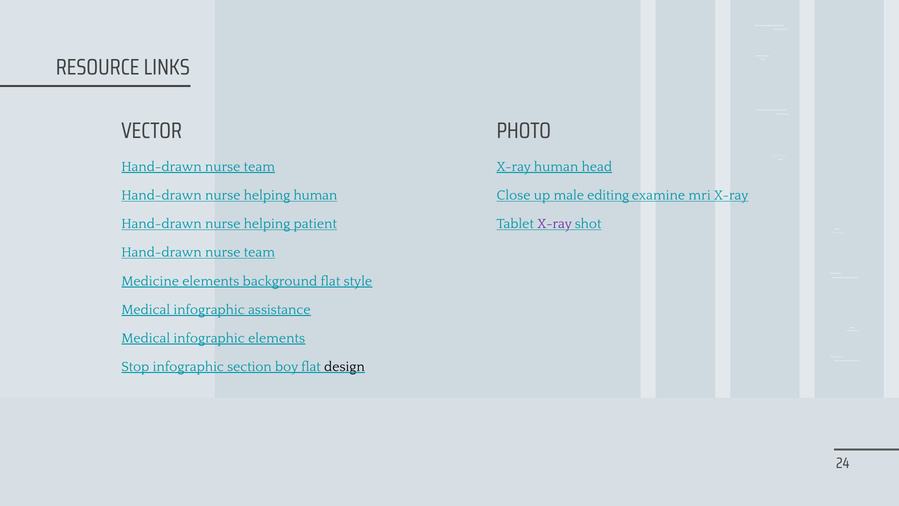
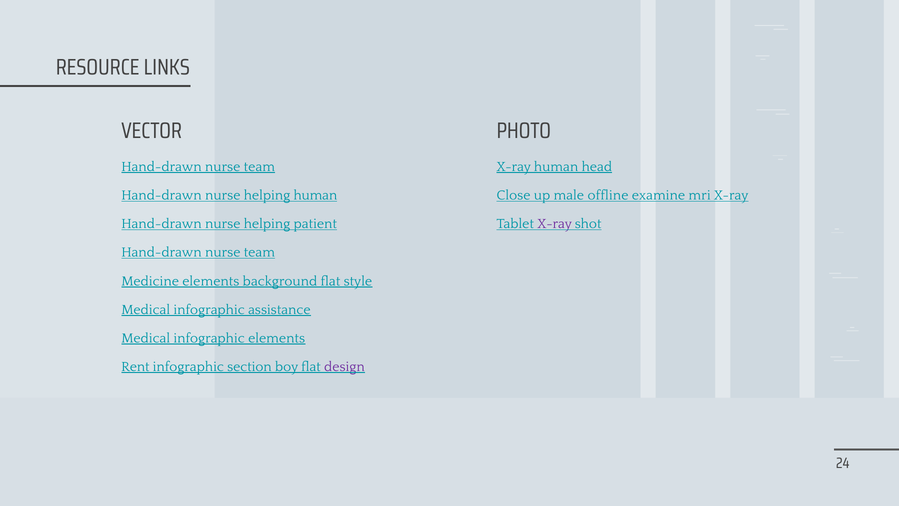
editing: editing -> offline (608, 195)
Stop: Stop -> Rent (135, 366)
design colour: black -> purple (344, 366)
